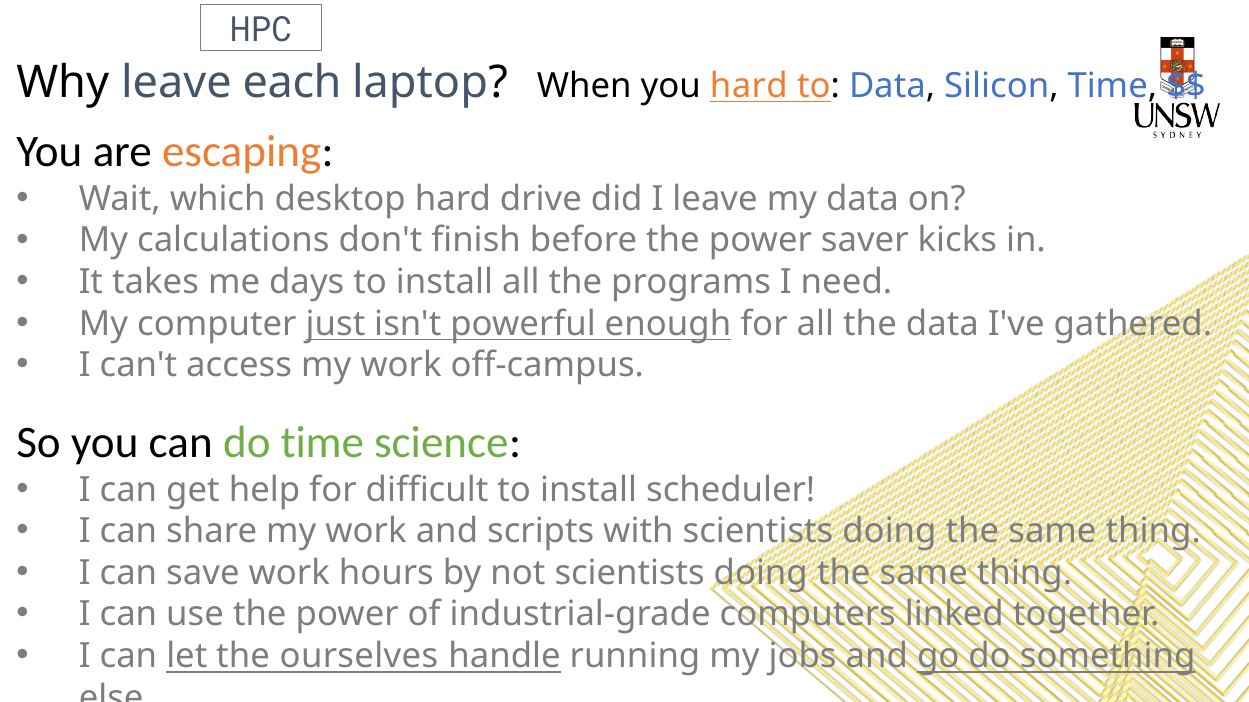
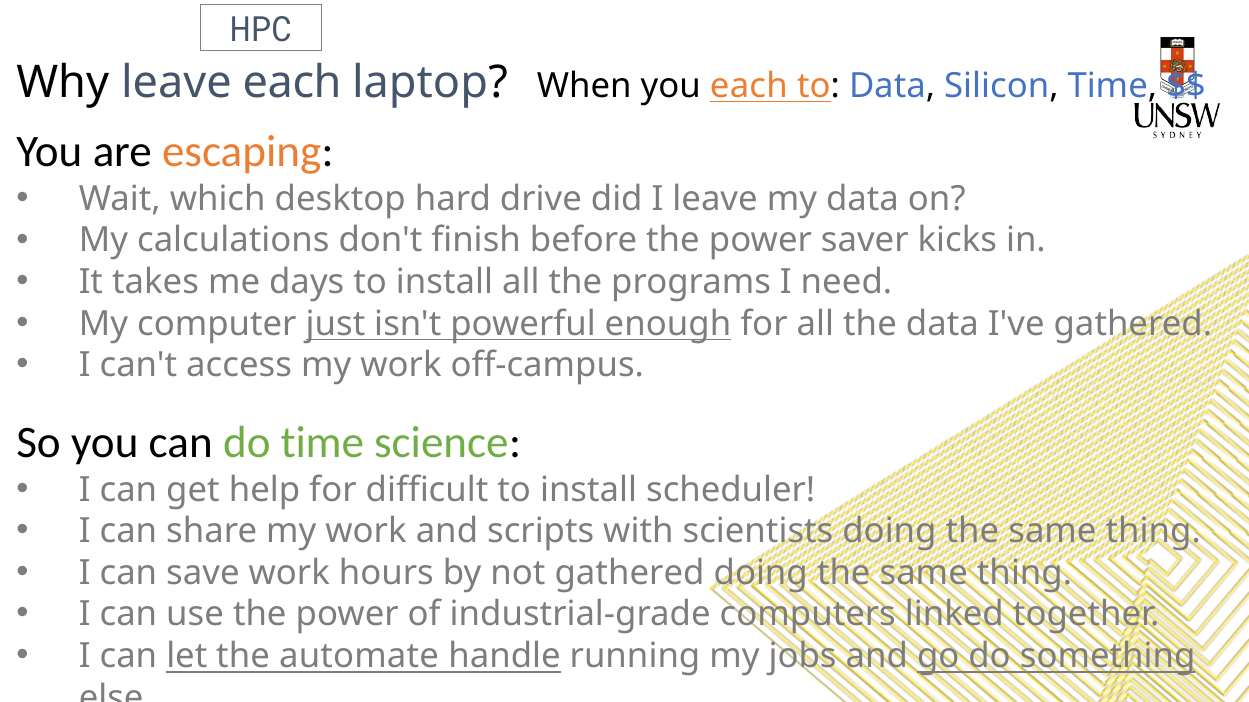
you hard: hard -> each (749, 86)
not scientists: scientists -> gathered (630, 573)
ourselves: ourselves -> automate (359, 657)
